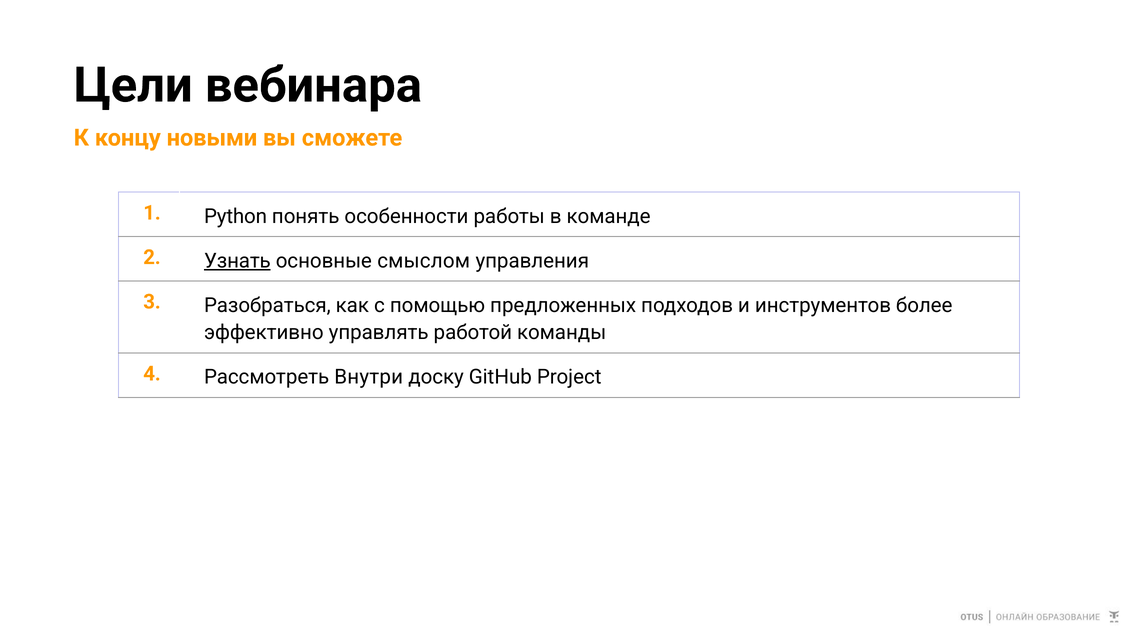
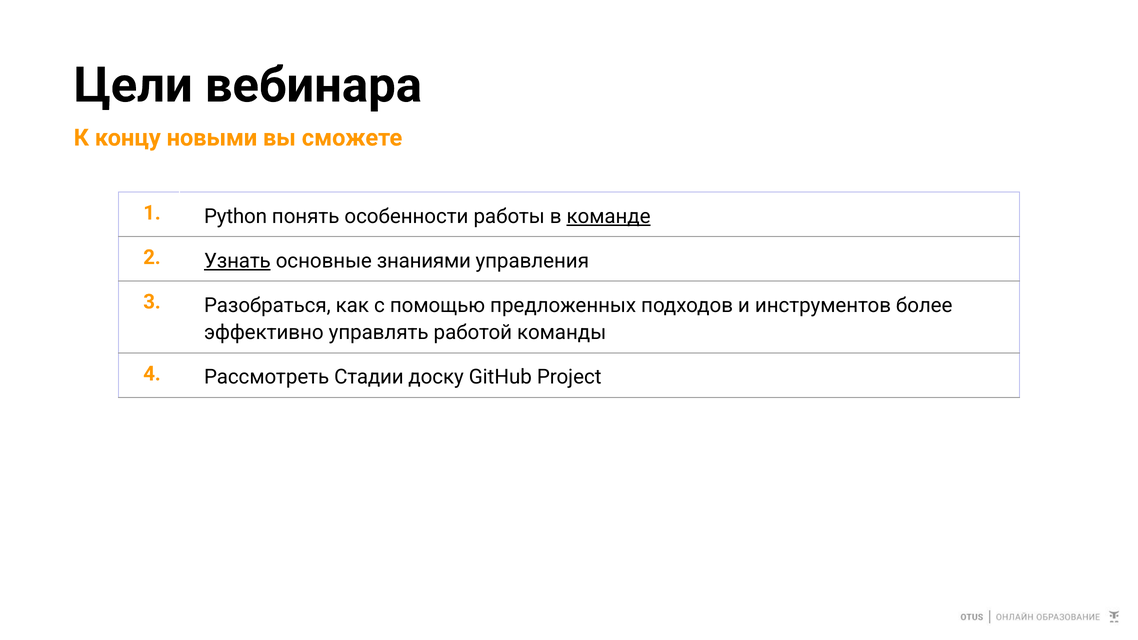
команде underline: none -> present (609, 216)
смыслом: смыслом -> знаниями (424, 261)
Внутри: Внутри -> Стадии (369, 377)
